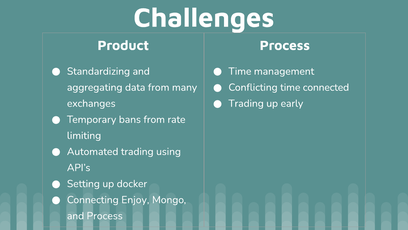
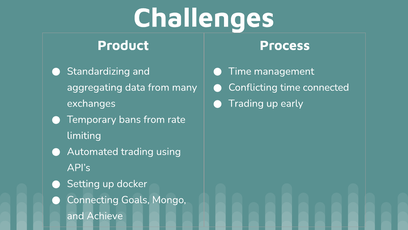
Enjoy: Enjoy -> Goals (135, 199)
and Process: Process -> Achieve (105, 215)
